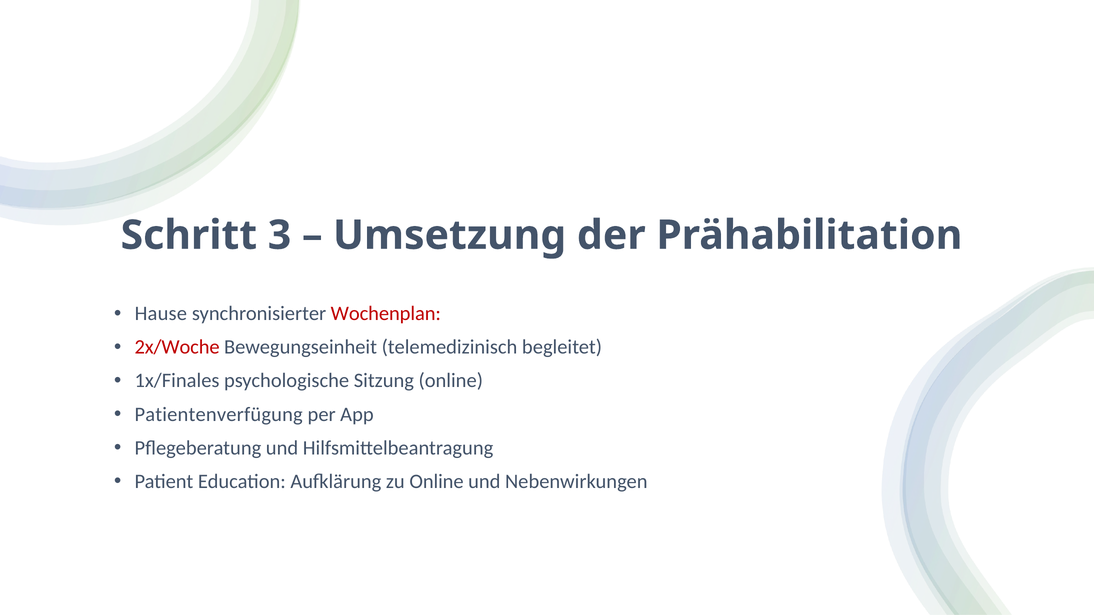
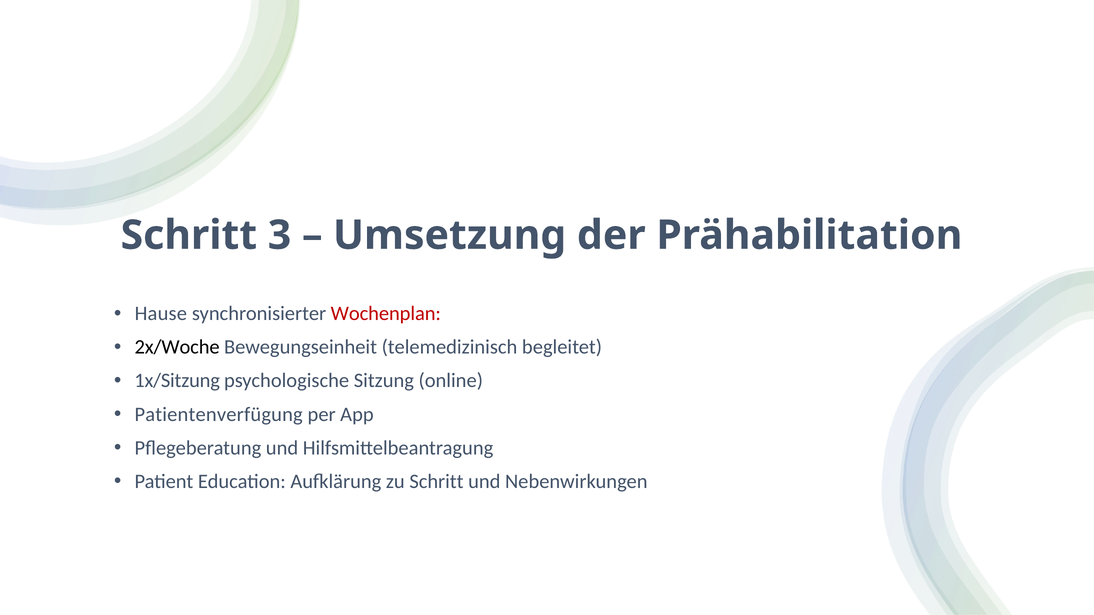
2x/Woche colour: red -> black (177, 347)
1x/Finales: 1x/Finales -> 1x/Sitzung (177, 381)
zu Online: Online -> Schritt (436, 482)
